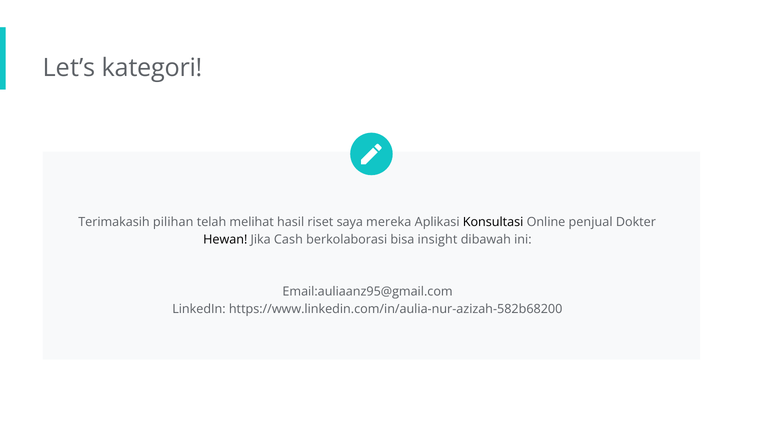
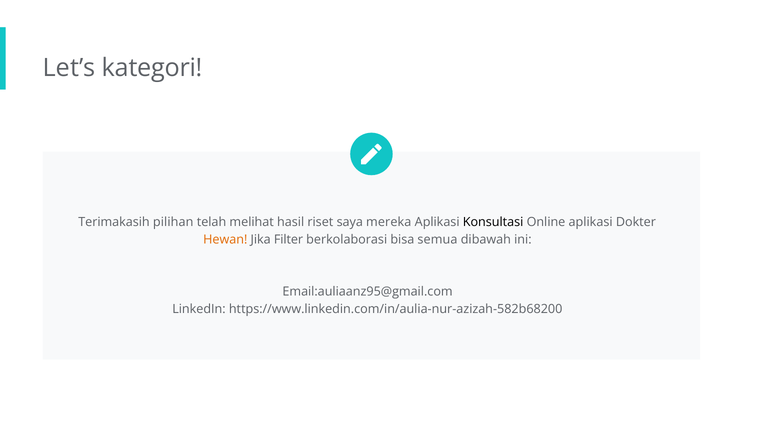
Online penjual: penjual -> aplikasi (591, 222)
Hewan colour: black -> orange (225, 239)
Cash: Cash -> Filter (288, 239)
insight: insight -> semua (437, 239)
